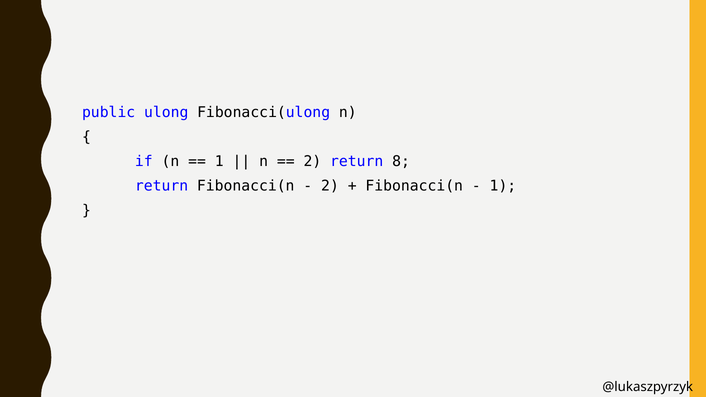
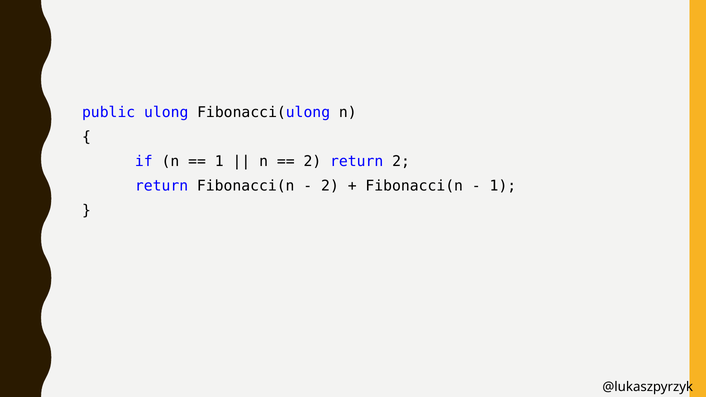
return 8: 8 -> 2 (401, 161)
